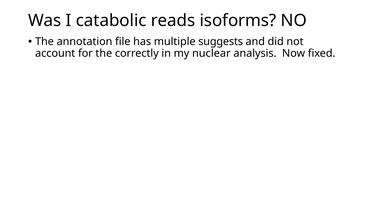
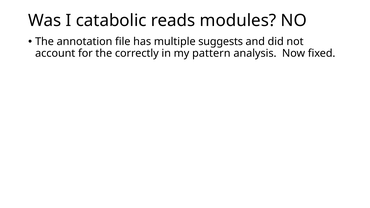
isoforms: isoforms -> modules (238, 21)
nuclear: nuclear -> pattern (211, 53)
